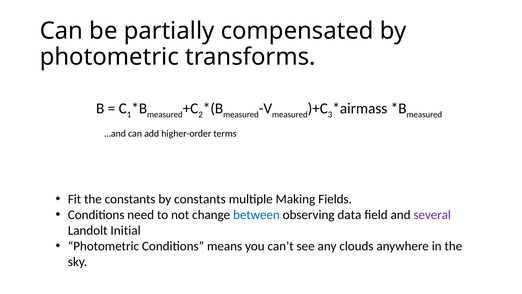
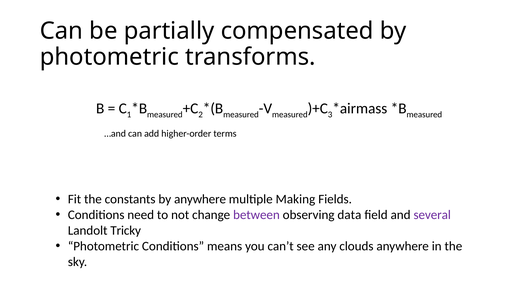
by constants: constants -> anywhere (200, 199)
between colour: blue -> purple (256, 214)
Initial: Initial -> Tricky (126, 230)
